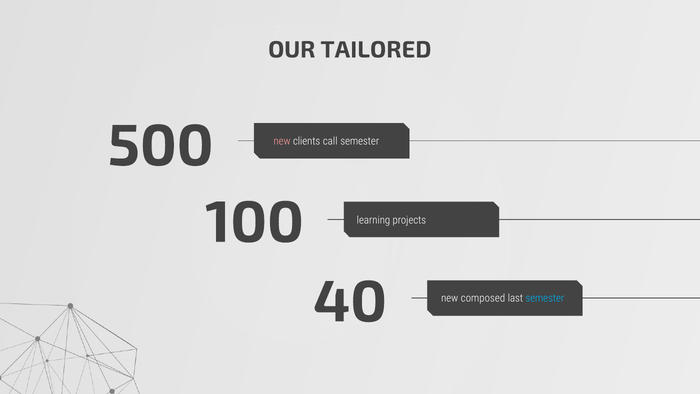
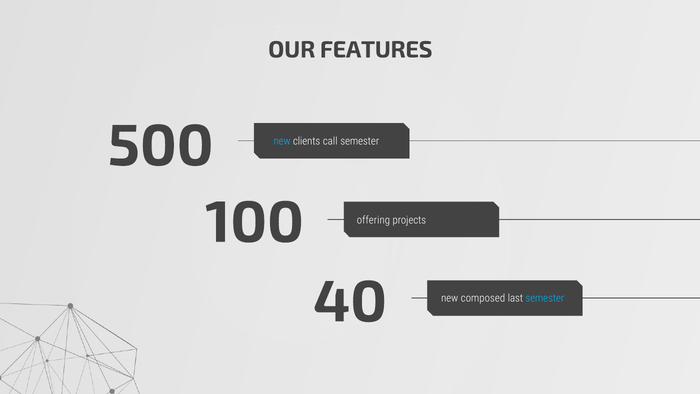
TAILORED: TAILORED -> FEATURES (376, 50)
new colour: pink -> light blue (282, 141)
learning: learning -> offering (373, 220)
